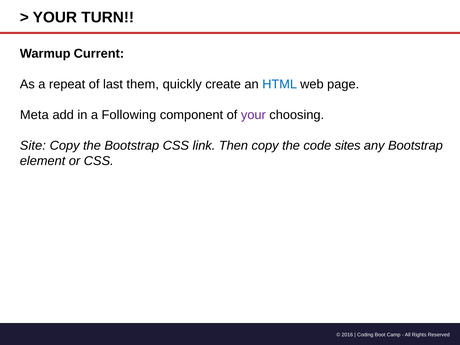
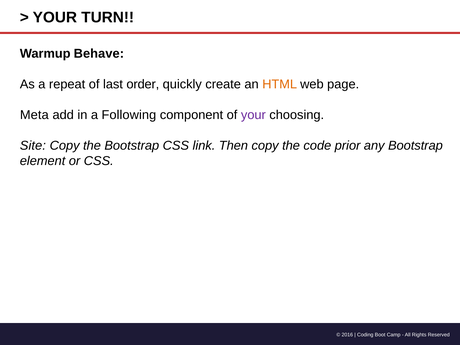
Current: Current -> Behave (99, 53)
them: them -> order (143, 84)
HTML colour: blue -> orange (280, 84)
sites: sites -> prior (348, 146)
